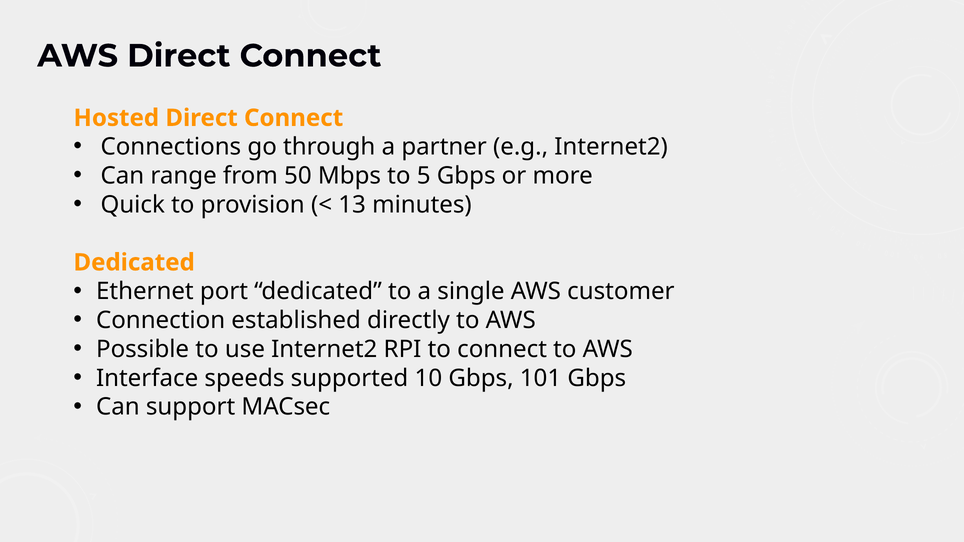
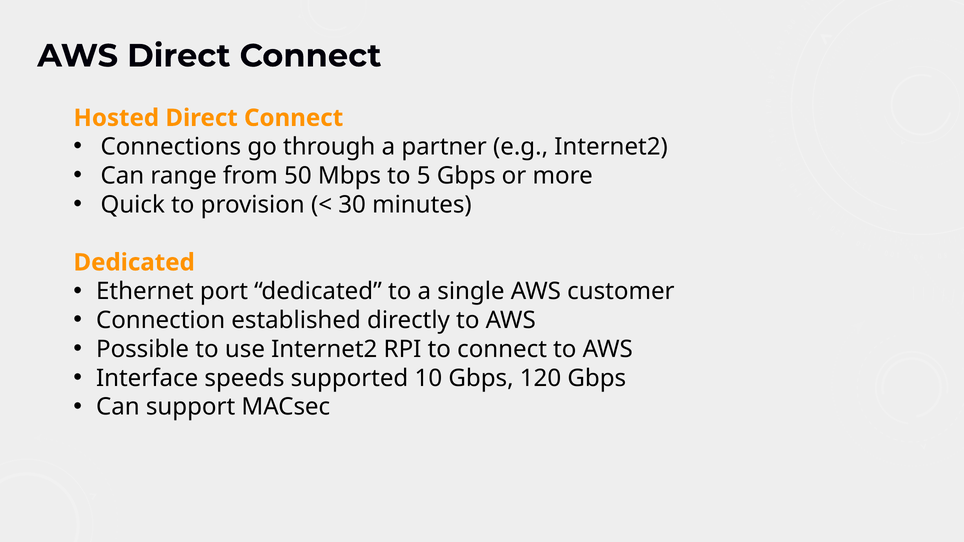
13: 13 -> 30 (352, 205)
101: 101 -> 120 (541, 378)
